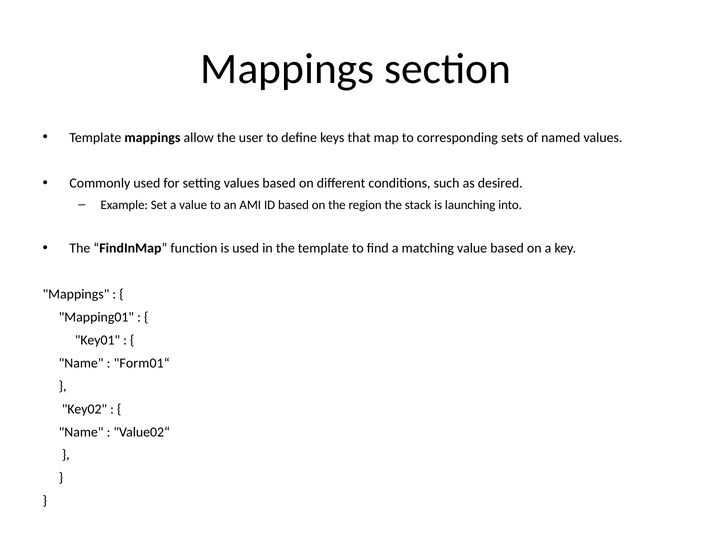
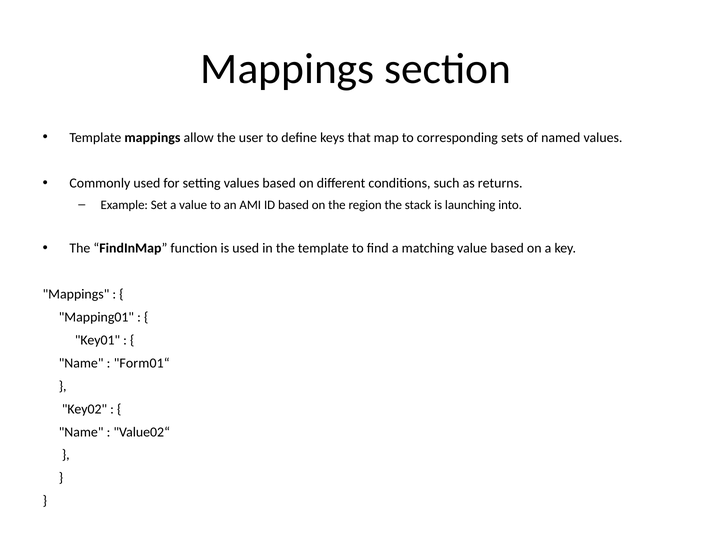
desired: desired -> returns (500, 183)
